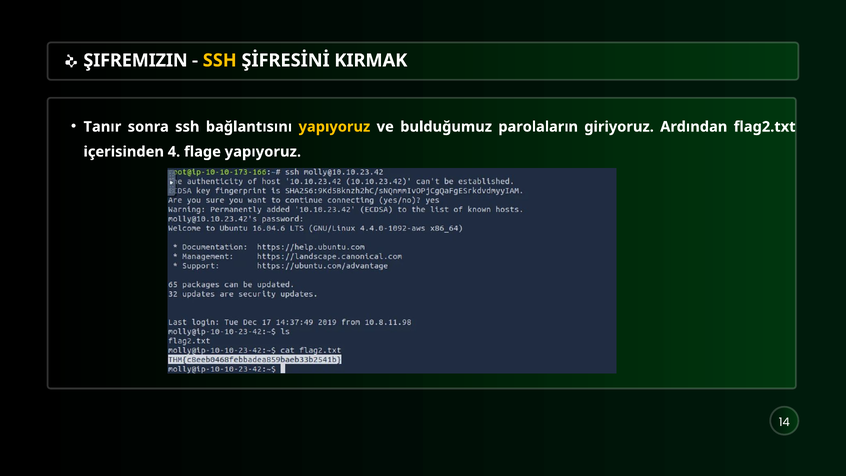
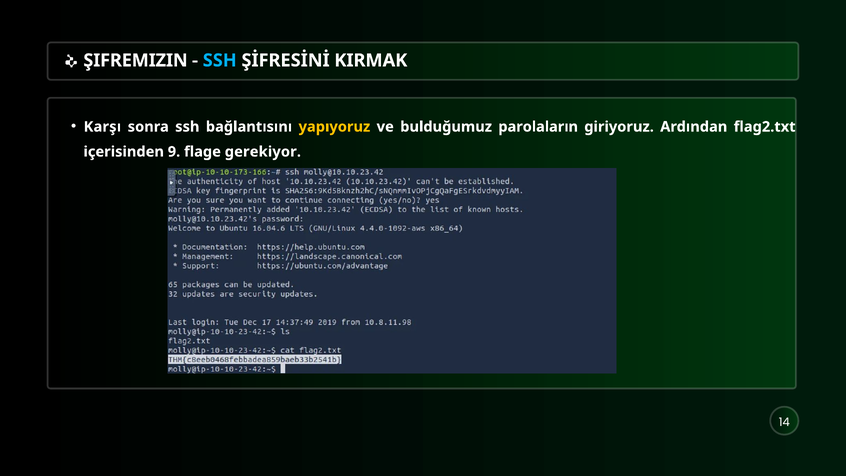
SSH colour: yellow -> light blue (220, 60)
Tanır: Tanır -> Karşı (102, 127)
4: 4 -> 9 (174, 152)
flage yapıyoruz: yapıyoruz -> gerekiyor (263, 152)
